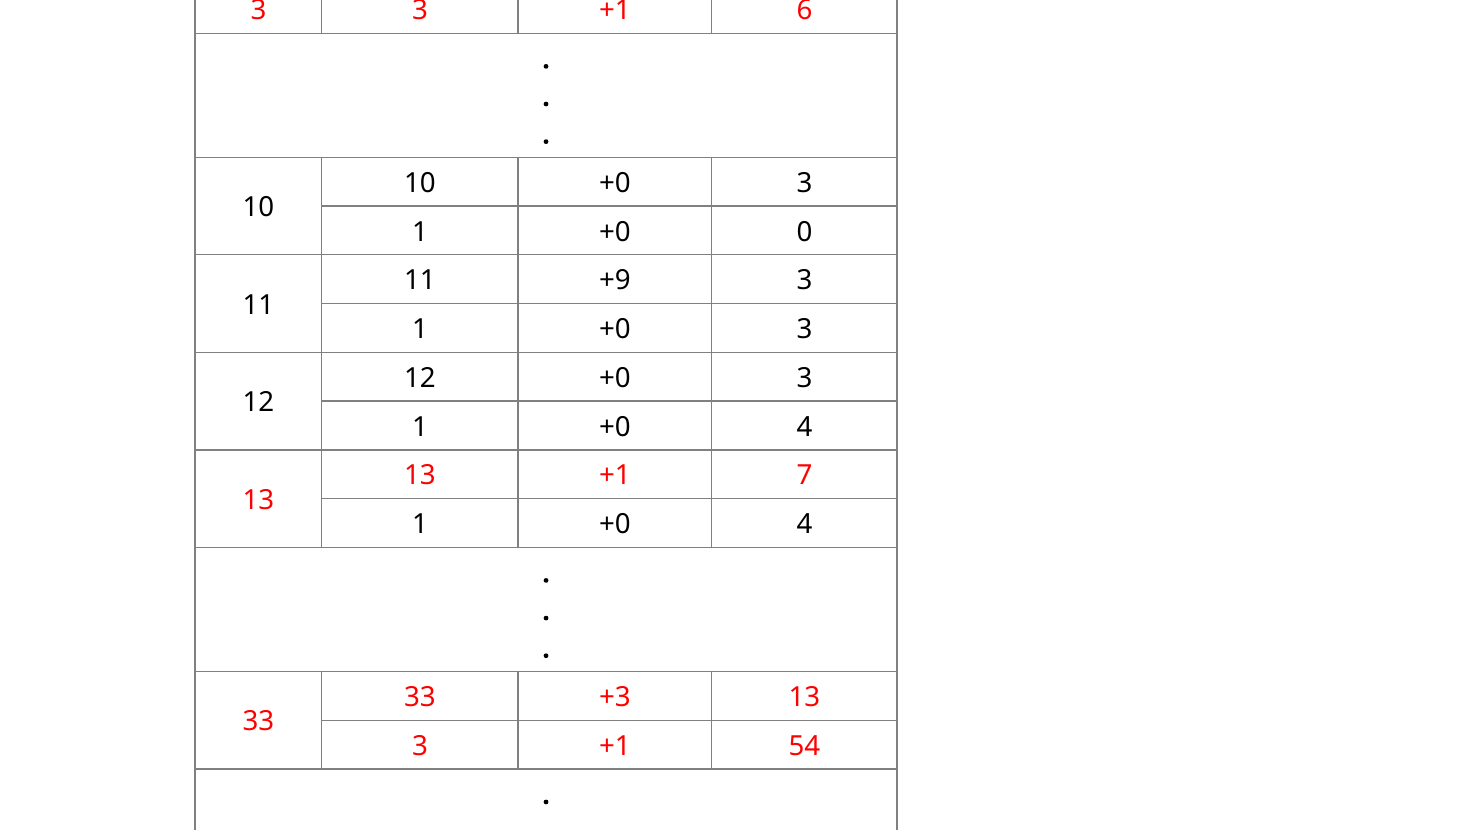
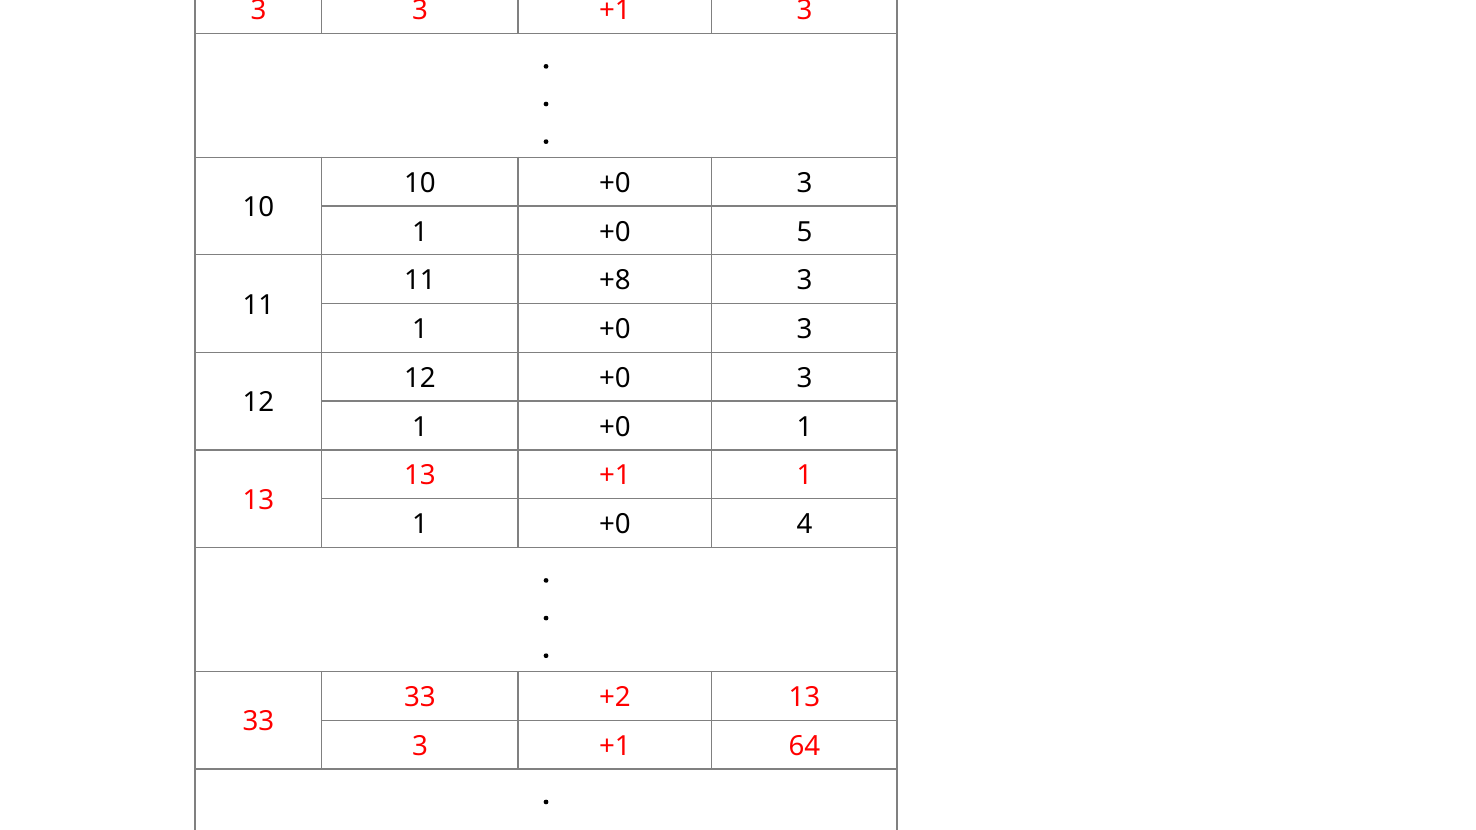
+1 6: 6 -> 3 (804, 10)
0: 0 -> 5 (804, 232)
+9: +9 -> +8 (615, 281)
4: 4 -> 1 (804, 427)
+1 7: 7 -> 1 (804, 476)
+3: +3 -> +2 (615, 698)
54: 54 -> 64 (804, 746)
